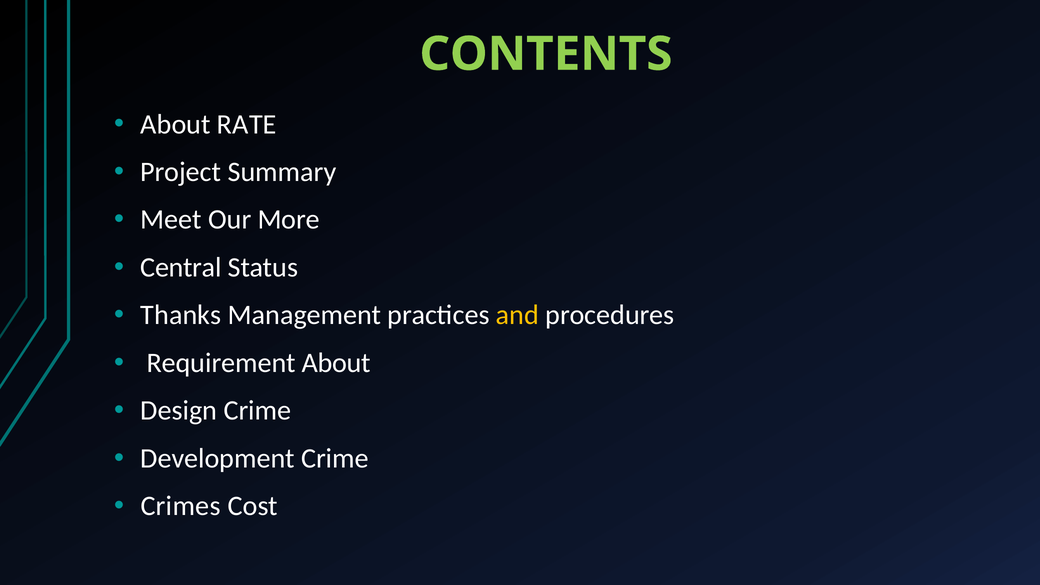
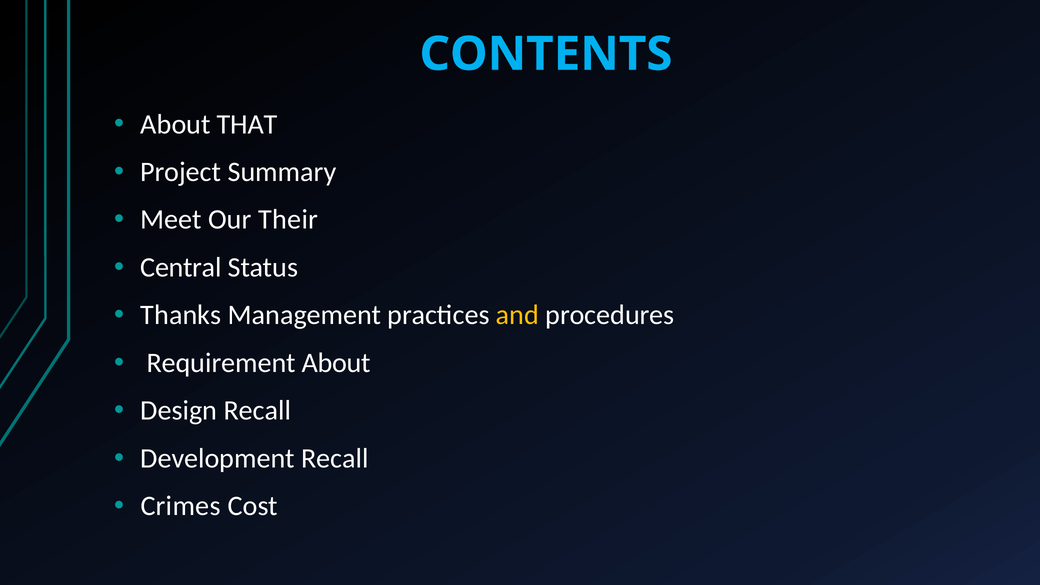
CONTENTS colour: light green -> light blue (546, 54)
RATE: RATE -> THAT (247, 124)
More: More -> Their (288, 220)
Design Crime: Crime -> Recall (258, 411)
Development Crime: Crime -> Recall (335, 458)
